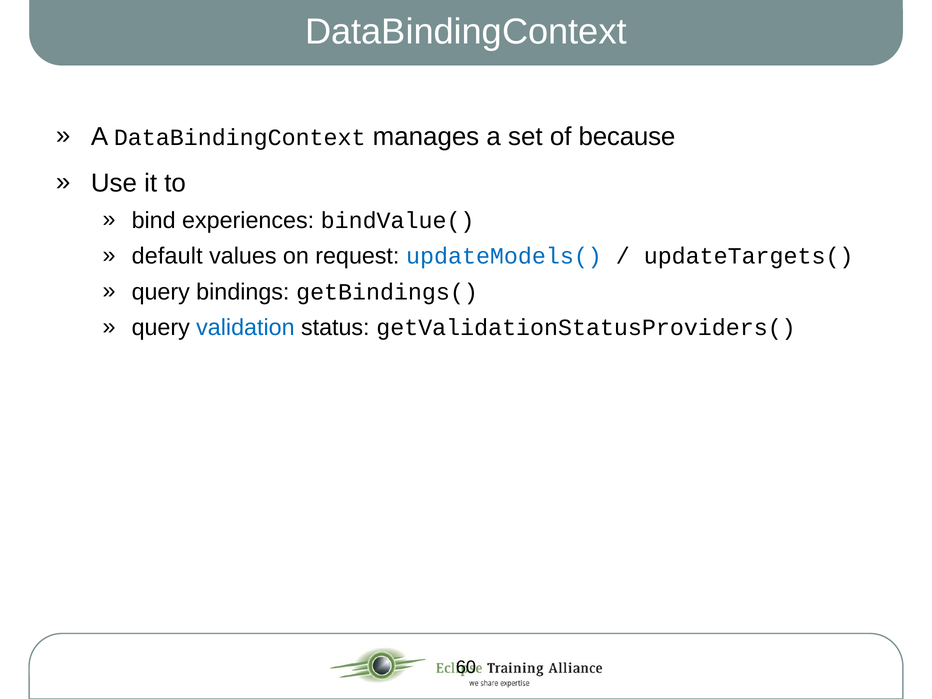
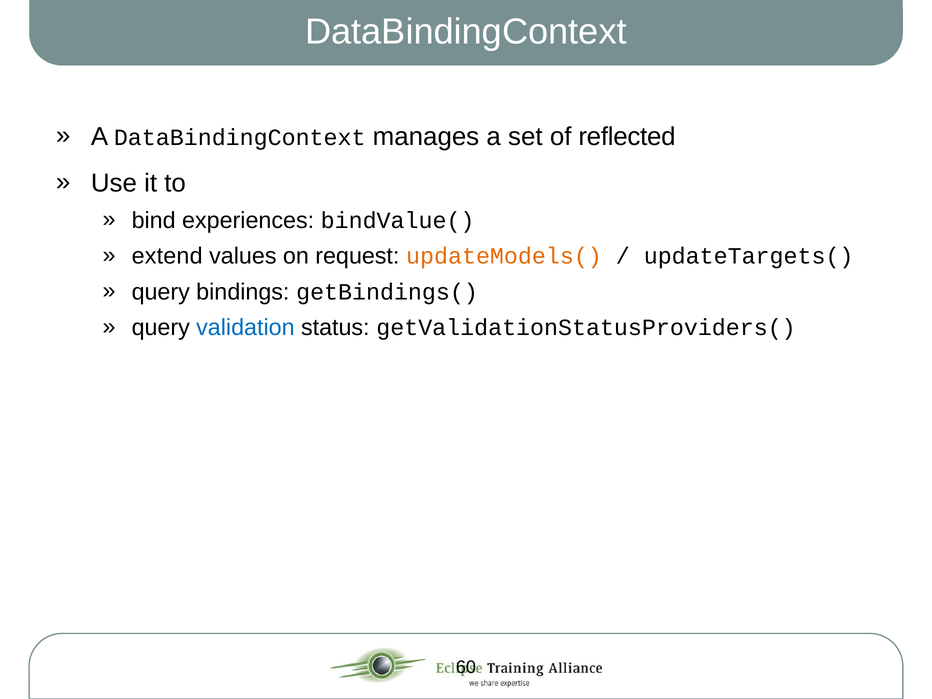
because: because -> reflected (627, 137)
default: default -> extend (167, 256)
updateModels( colour: blue -> orange (504, 256)
